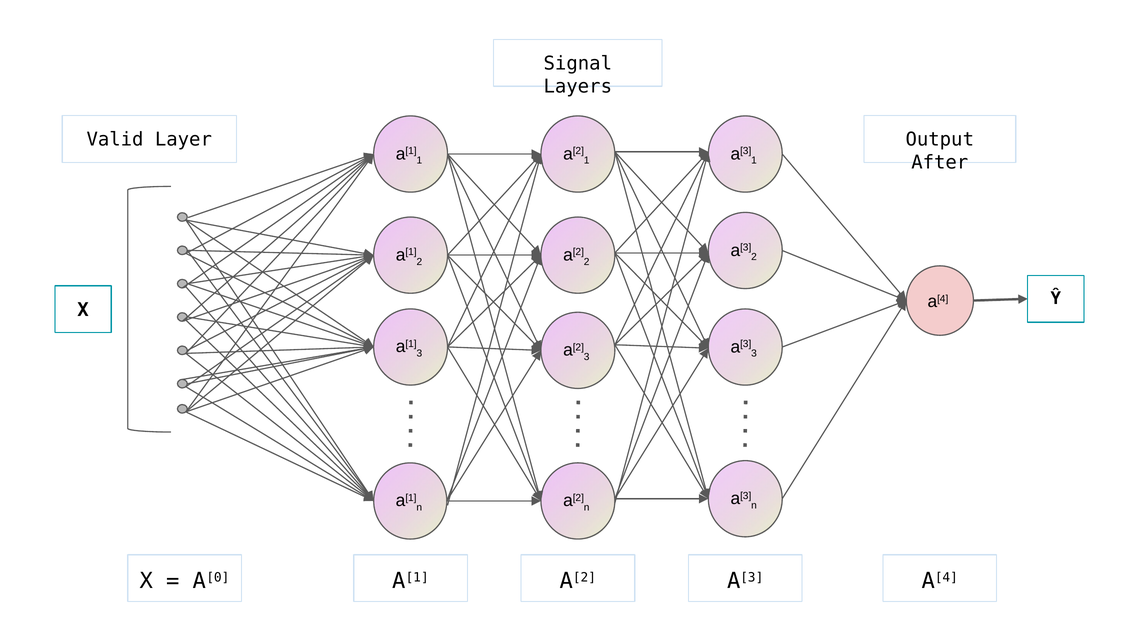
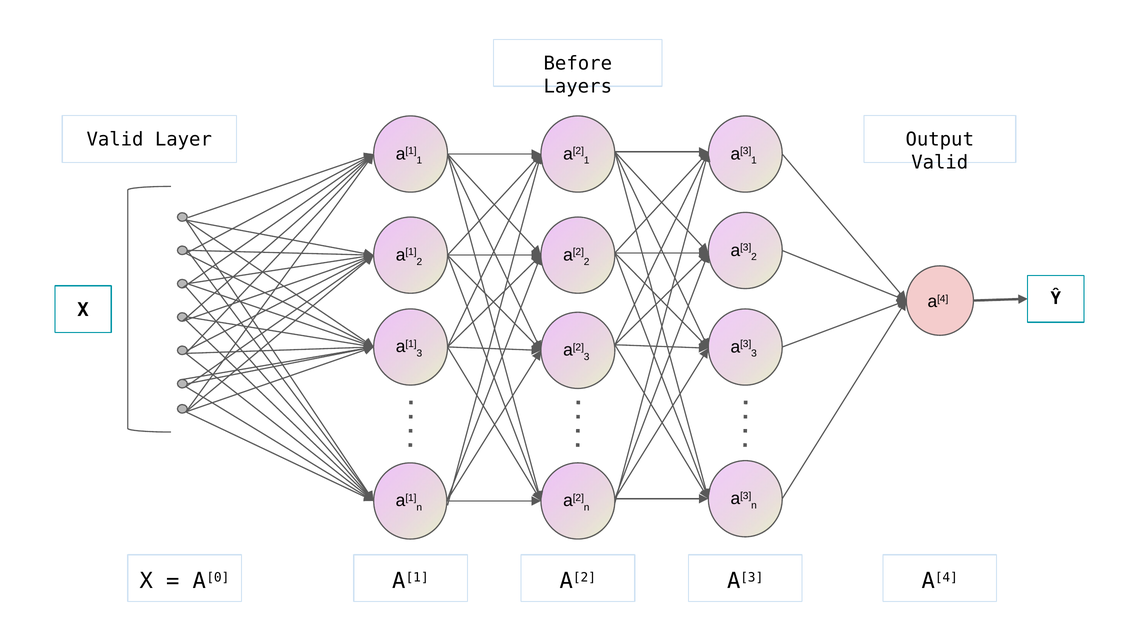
Signal: Signal -> Before (578, 63)
After: After -> Valid (940, 162)
